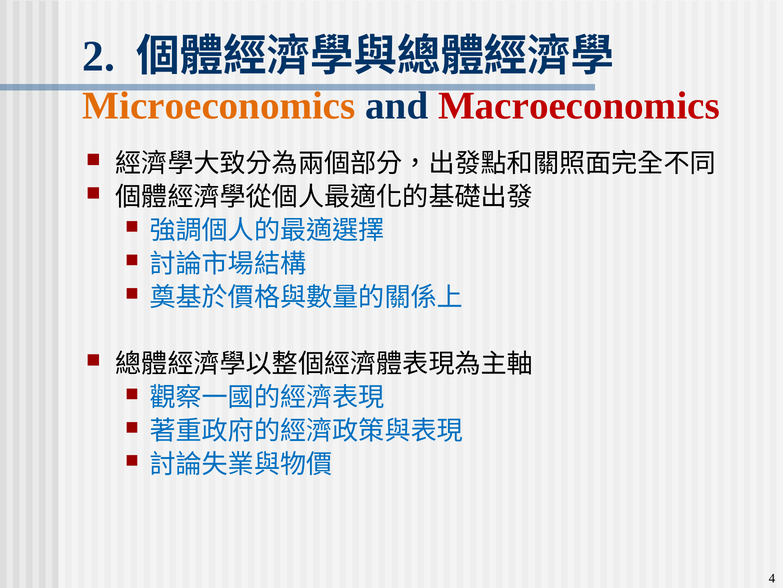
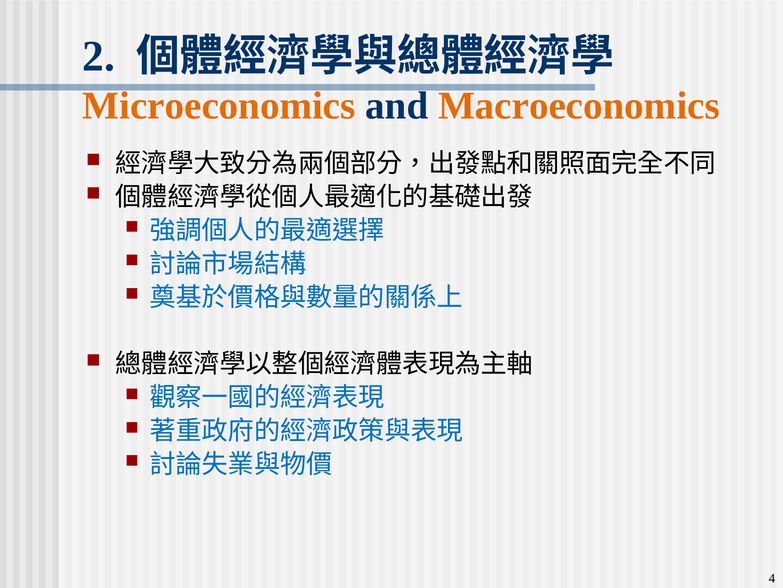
Macroeconomics colour: red -> orange (579, 106)
